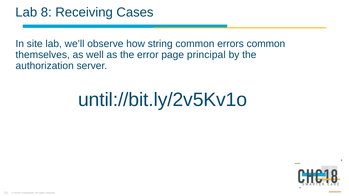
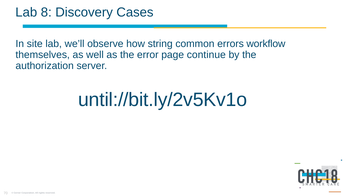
Receiving: Receiving -> Discovery (84, 12)
errors common: common -> workflow (266, 44)
principal: principal -> continue (206, 55)
